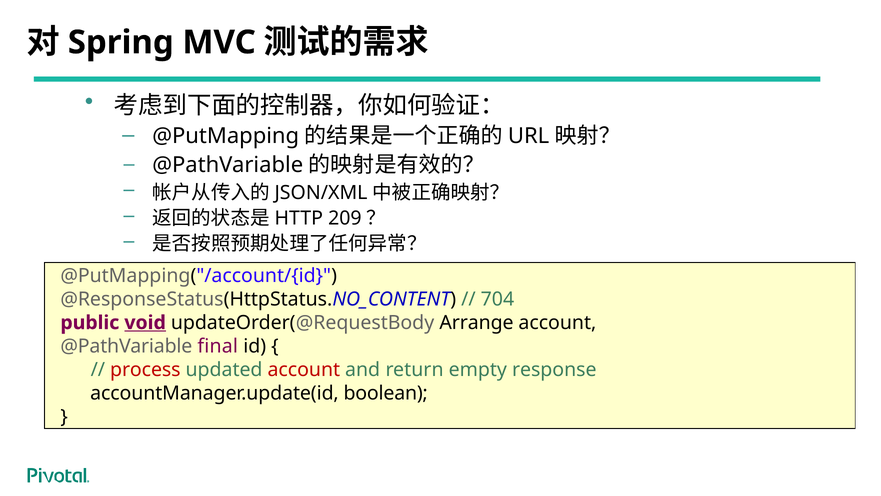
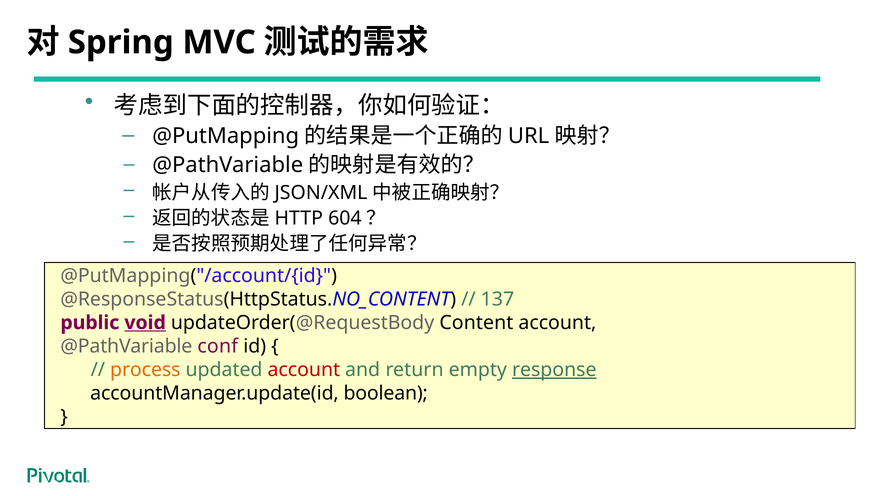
209: 209 -> 604 (345, 218)
704: 704 -> 137 (497, 299)
Arrange: Arrange -> Content (476, 322)
final: final -> conf (218, 346)
process colour: red -> orange (145, 369)
response underline: none -> present (554, 369)
